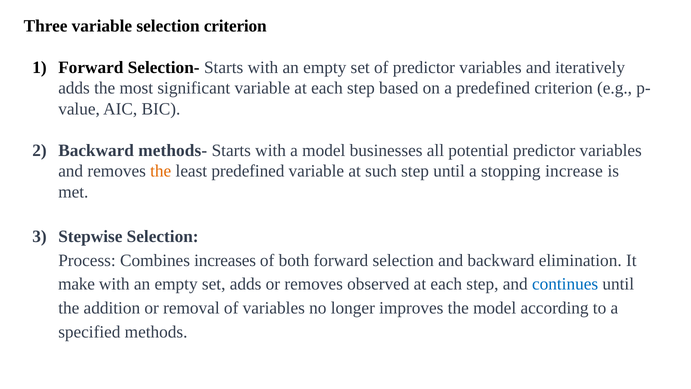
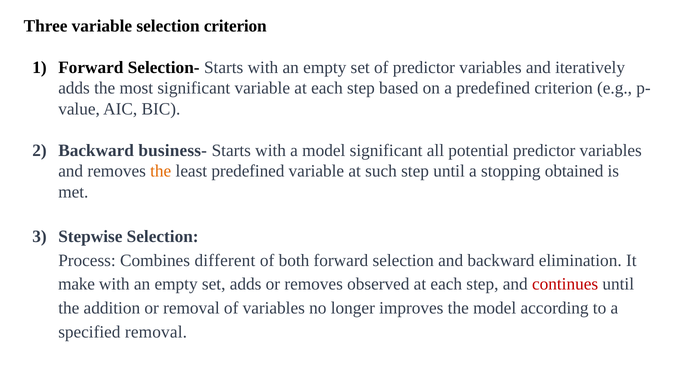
methods-: methods- -> business- (173, 150)
model businesses: businesses -> significant (386, 150)
increase: increase -> obtained (574, 171)
increases: increases -> different (225, 260)
continues colour: blue -> red (565, 284)
specified methods: methods -> removal (156, 332)
